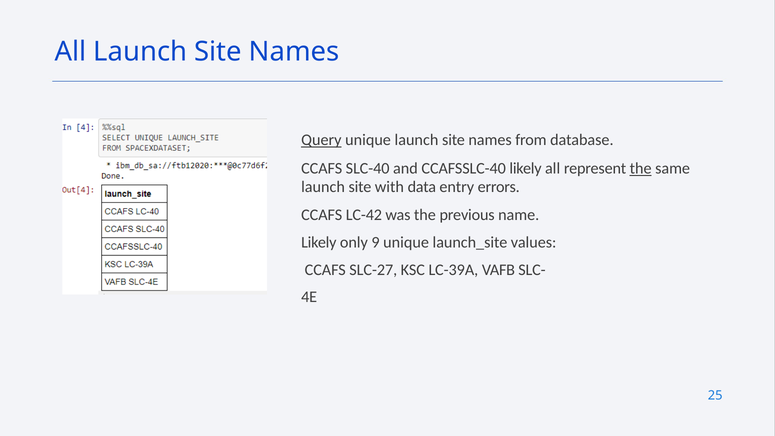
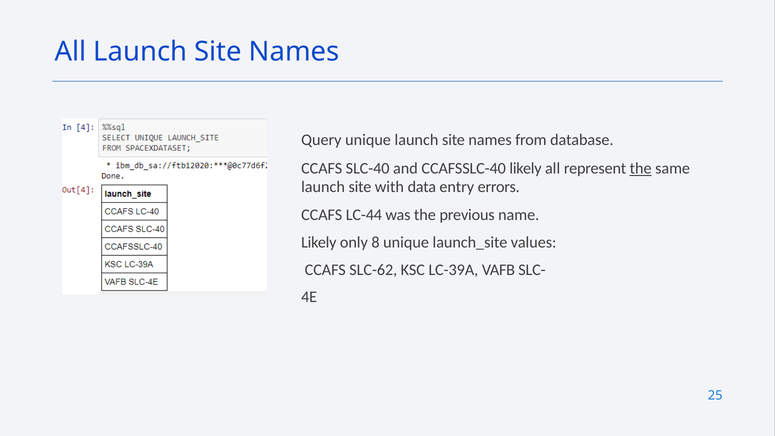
Query underline: present -> none (321, 140)
LC-42: LC-42 -> LC-44 (364, 215)
9: 9 -> 8 (375, 242)
SLC-27: SLC-27 -> SLC-62 (373, 270)
